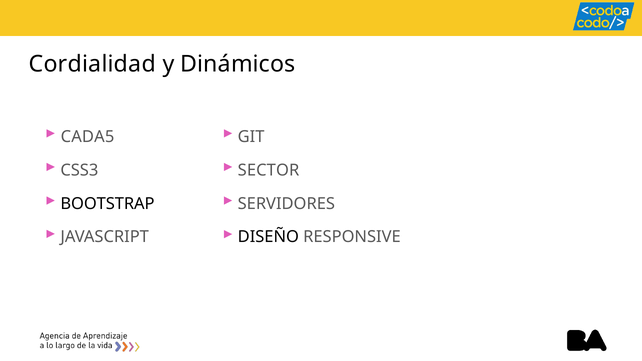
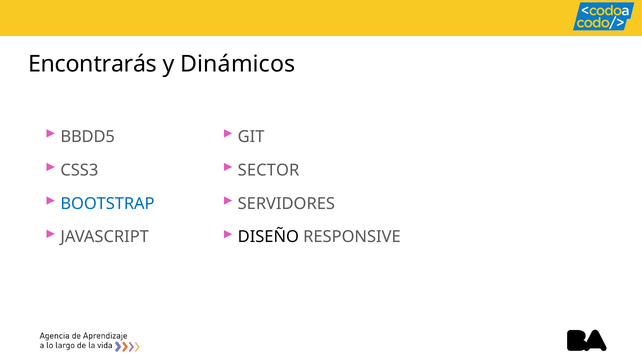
Cordialidad: Cordialidad -> Encontrarás (93, 64)
CADA5: CADA5 -> BBDD5 (88, 137)
BOOTSTRAP colour: black -> blue (107, 204)
